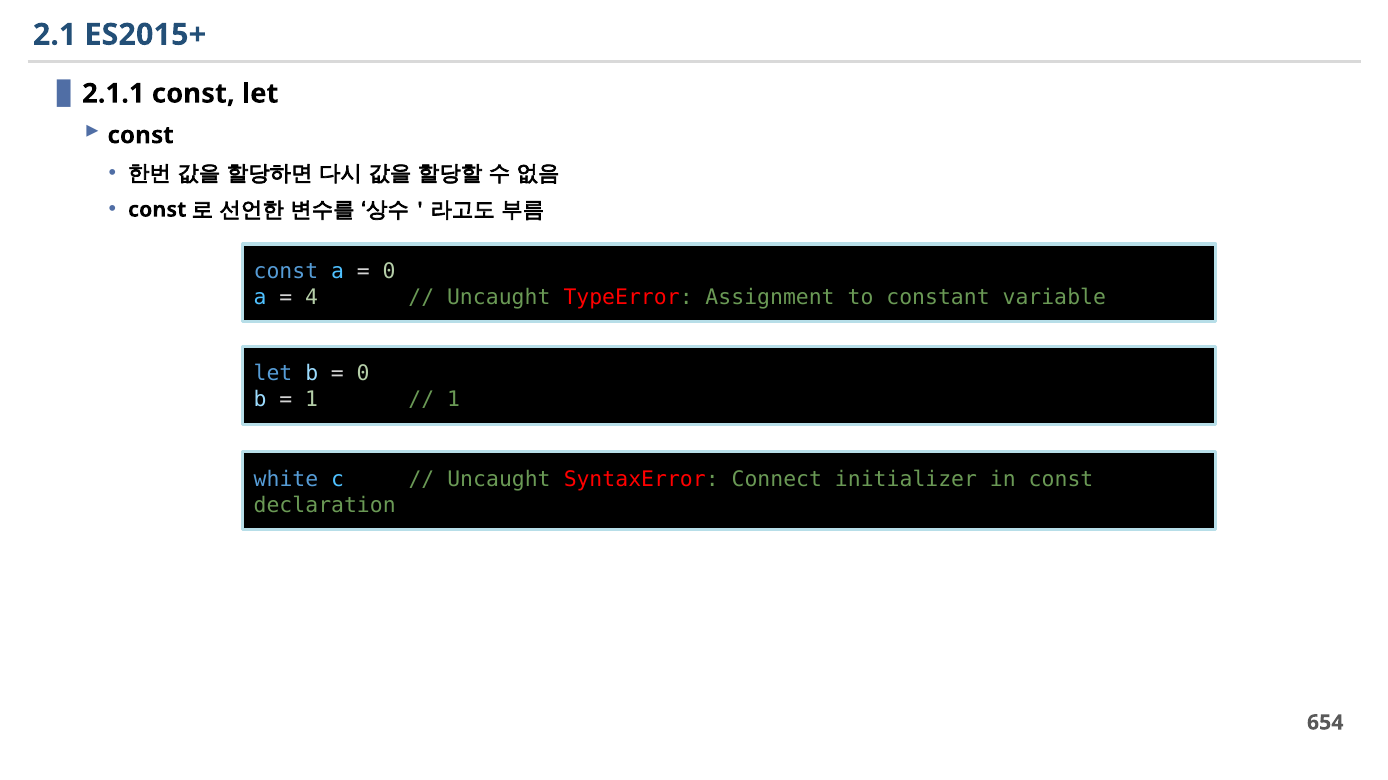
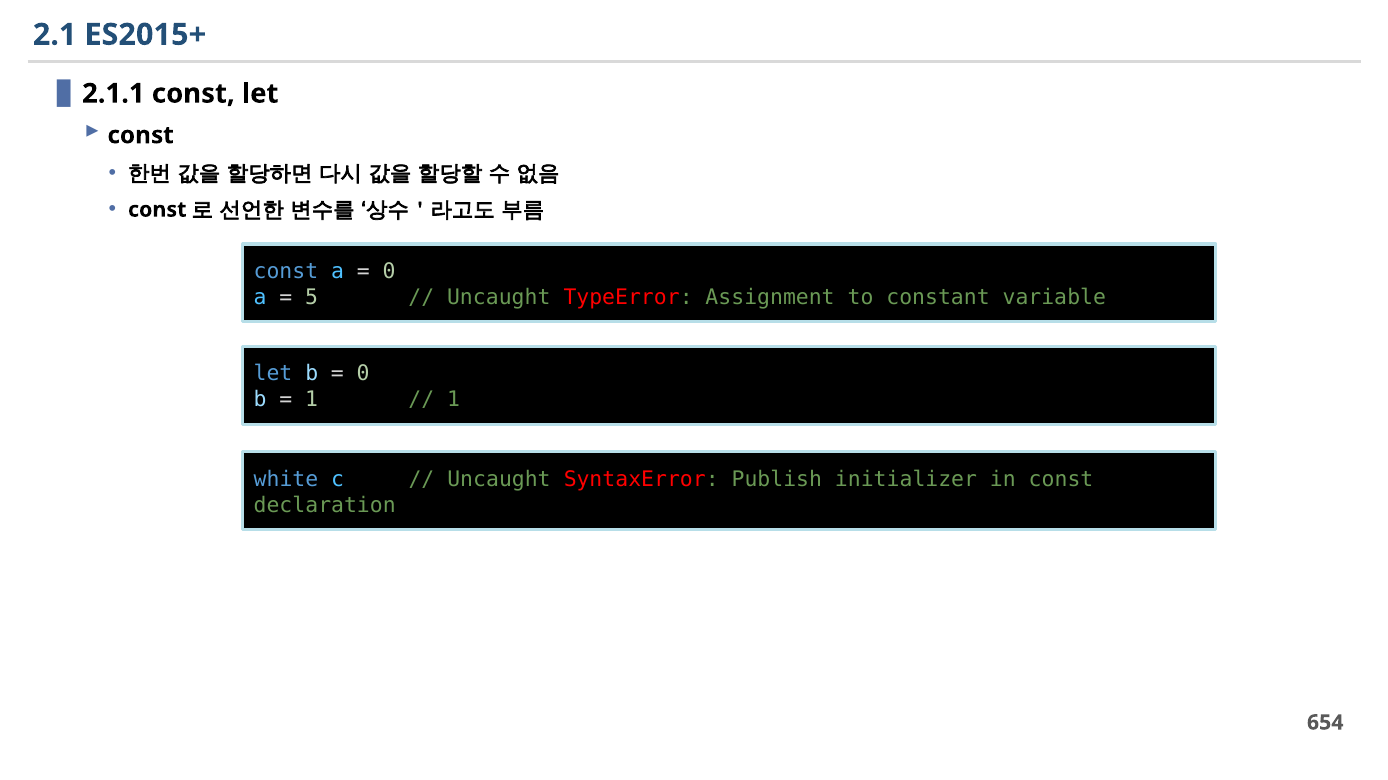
4: 4 -> 5 (312, 298)
Connect: Connect -> Publish (777, 480)
